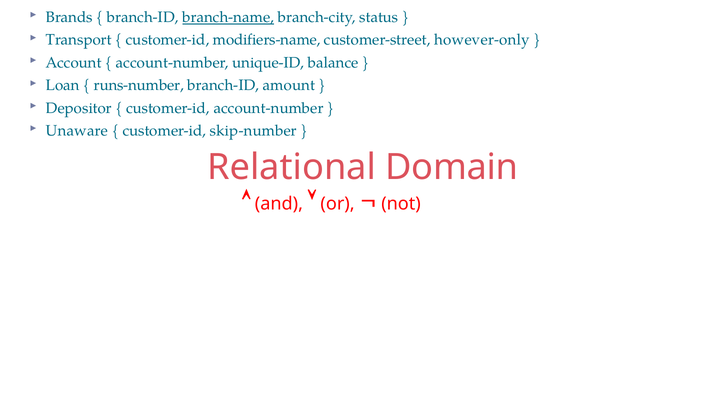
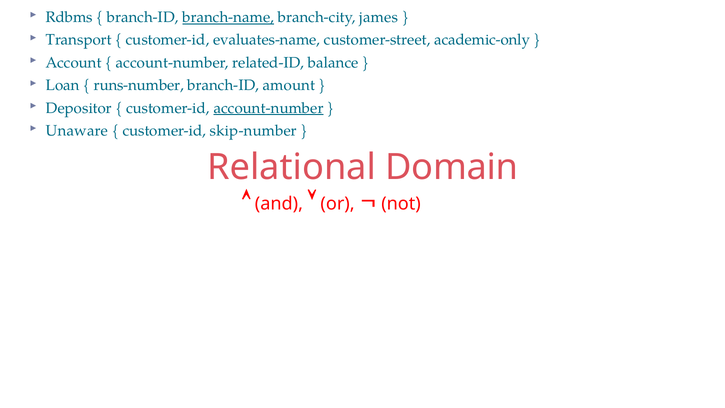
Brands: Brands -> Rdbms (69, 17)
status: status -> james (379, 17)
modifiers-name: modifiers-name -> evaluates-name (267, 40)
however-only: however-only -> academic-only (482, 40)
unique-ID: unique-ID -> related-ID (268, 63)
account-number underline: none -> present (269, 108)
